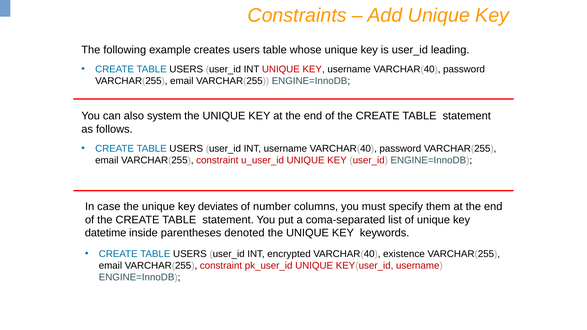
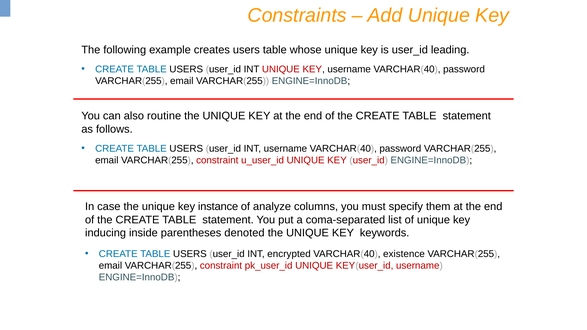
system: system -> routine (164, 116)
deviates: deviates -> instance (218, 207)
number: number -> analyze (272, 207)
datetime: datetime -> inducing (106, 233)
